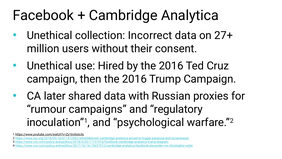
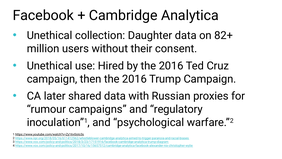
Incorrect: Incorrect -> Daughter (150, 35)
27+: 27+ -> 82+ (224, 35)
